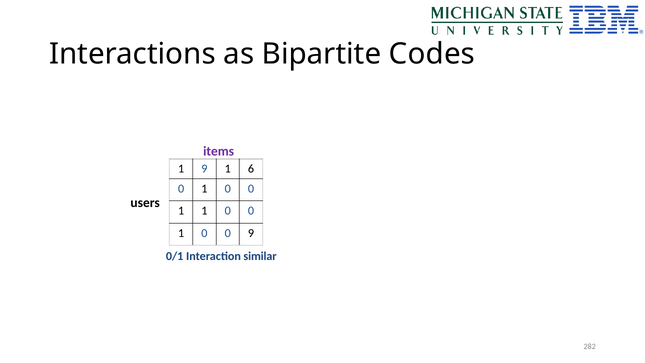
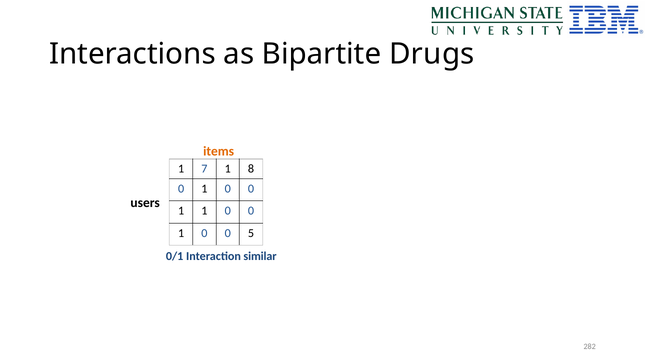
Codes: Codes -> Drugs (432, 54)
items colour: purple -> orange (219, 151)
1 9: 9 -> 7 (204, 169)
6: 6 -> 8 (251, 169)
0 9: 9 -> 5 (251, 233)
